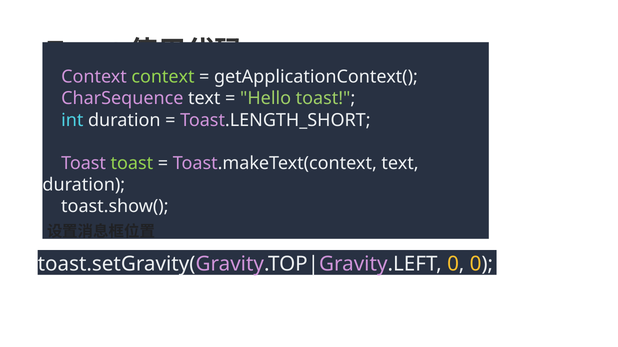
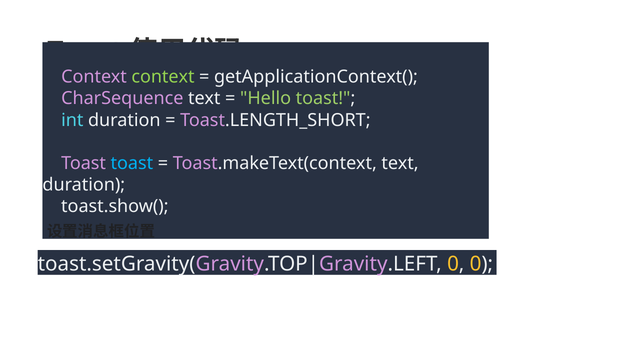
toast colour: light green -> light blue (132, 164)
